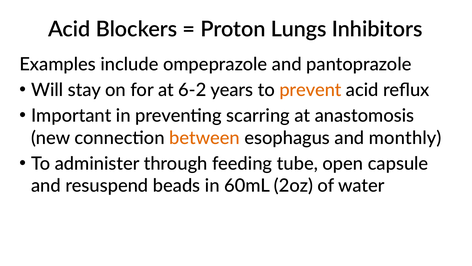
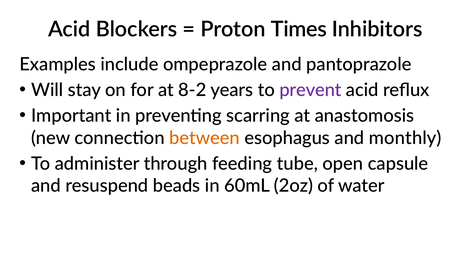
Lungs: Lungs -> Times (299, 29)
6-2: 6-2 -> 8-2 (192, 90)
prevent colour: orange -> purple (310, 90)
